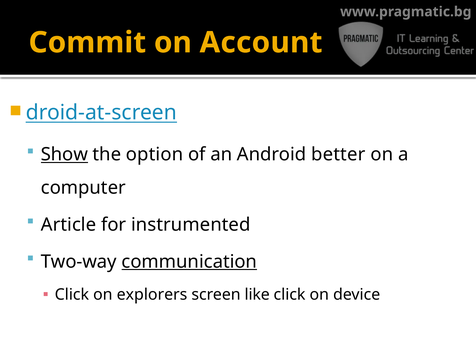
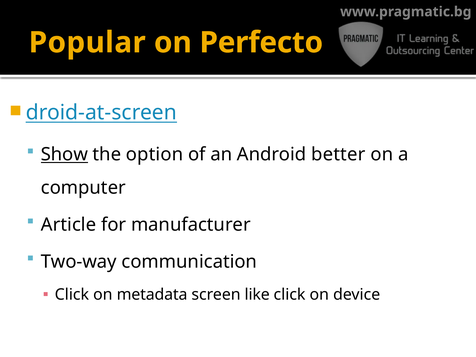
Commit: Commit -> Popular (87, 43)
Account: Account -> Perfecto (261, 43)
instrumented: instrumented -> manufacturer (191, 225)
communication underline: present -> none (189, 262)
explorers: explorers -> metadata (152, 295)
